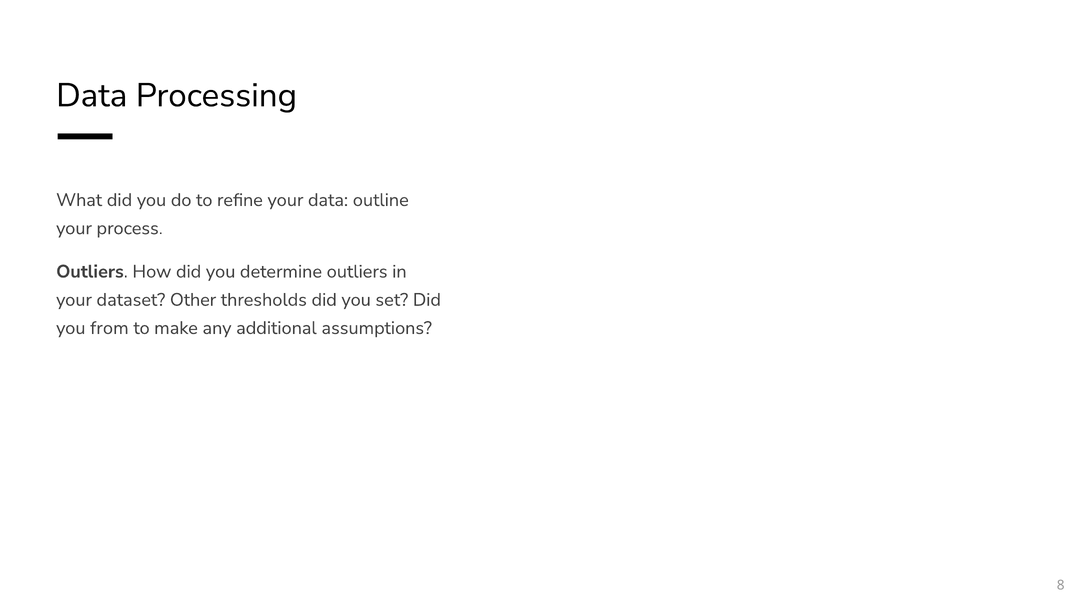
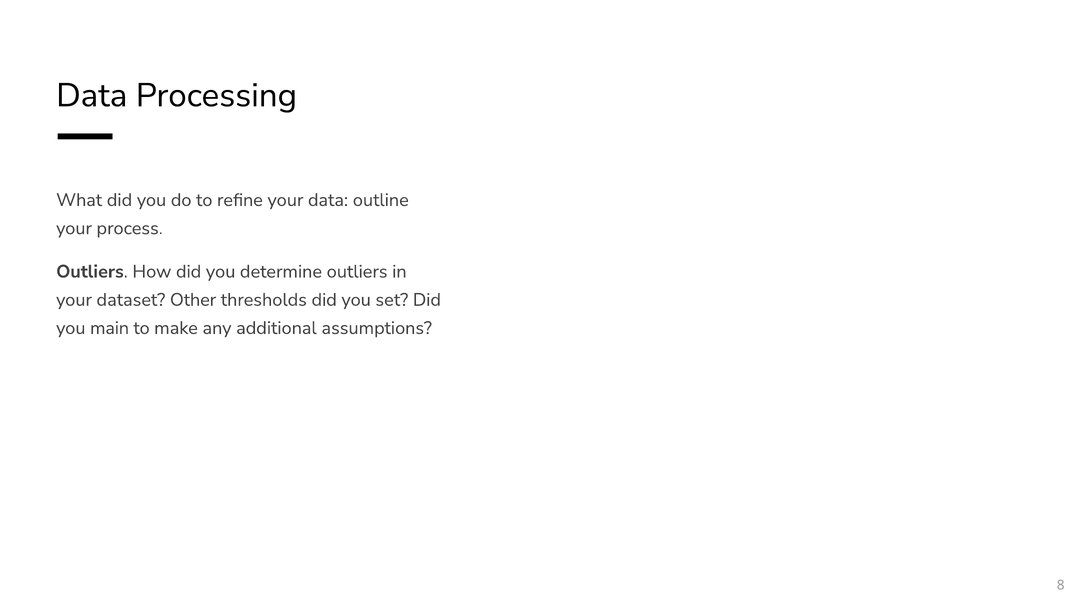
from: from -> main (110, 328)
